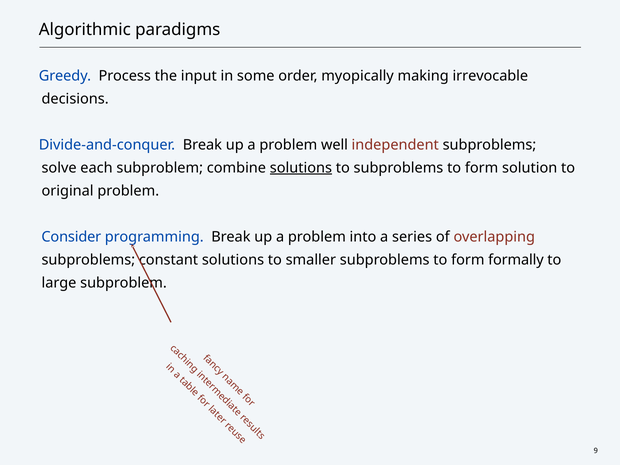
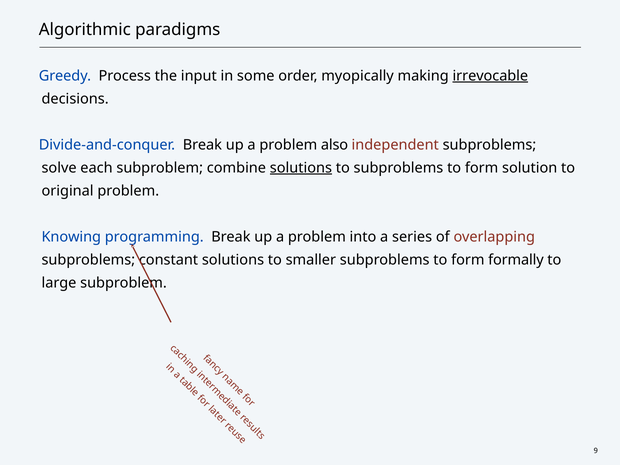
irrevocable underline: none -> present (490, 76)
well: well -> also (335, 145)
Consider: Consider -> Knowing (71, 237)
